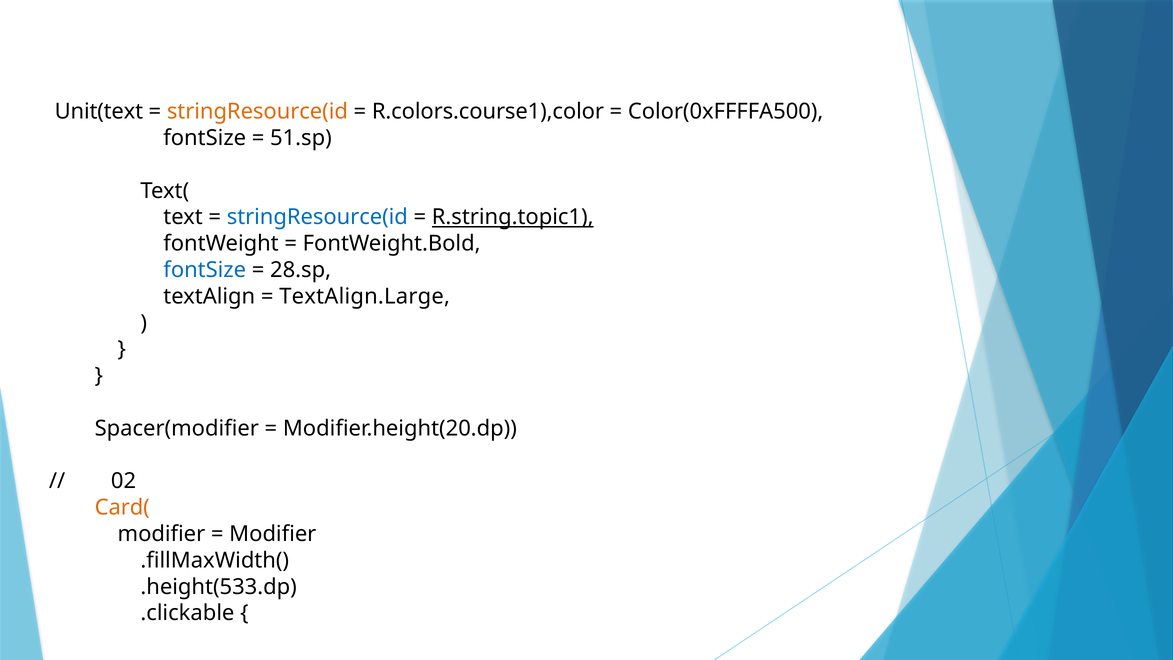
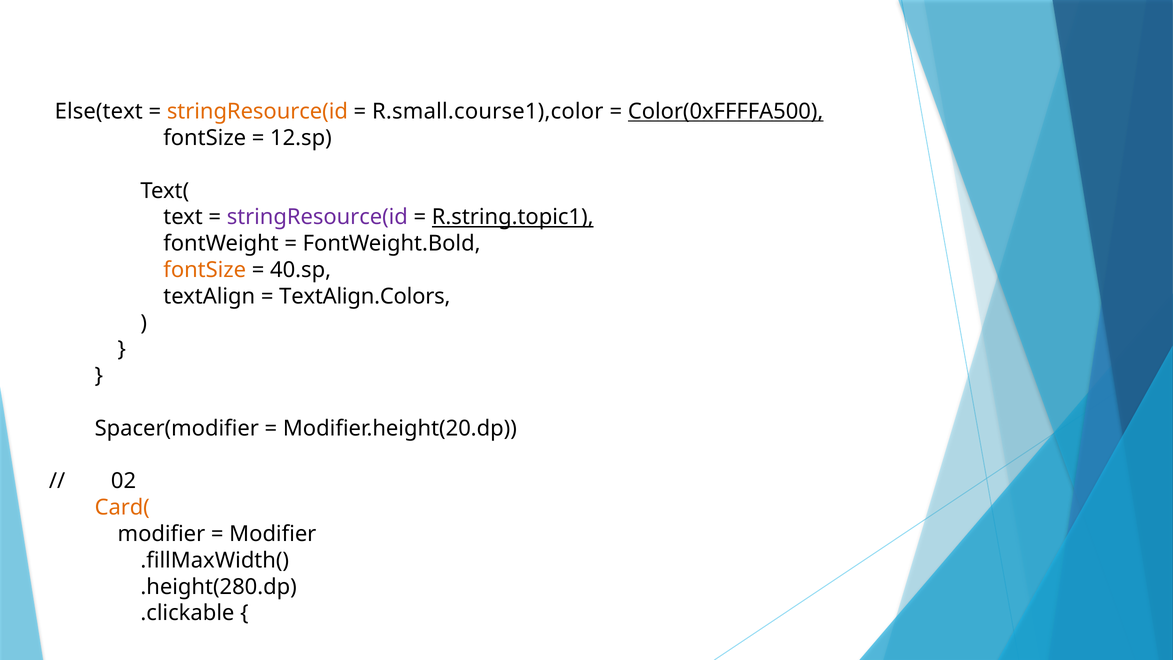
Unit(text: Unit(text -> Else(text (99, 112)
R.colors.course1),color: R.colors.course1),color -> R.small.course1),color (488, 112)
Color(0xFFFFA500 underline: none -> present (726, 112)
51.sp: 51.sp -> 12.sp (301, 138)
stringResource(id colour: blue -> purple (317, 217)
fontSize colour: blue -> orange (205, 270)
28.sp: 28.sp -> 40.sp (301, 270)
TextAlign.Large: TextAlign.Large -> TextAlign.Colors (365, 296)
.height(533.dp: .height(533.dp -> .height(280.dp (219, 587)
